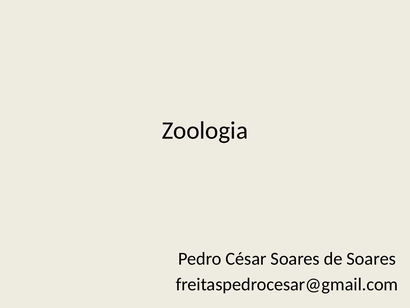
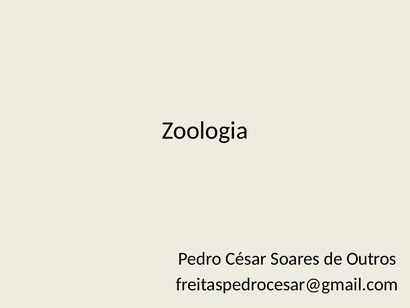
de Soares: Soares -> Outros (371, 258)
